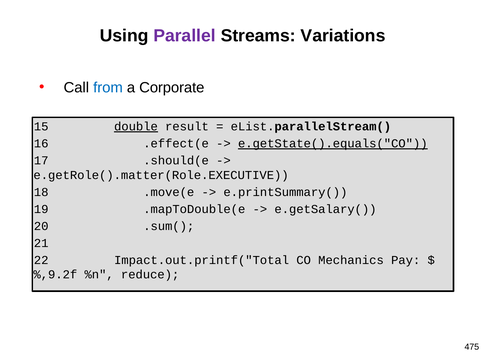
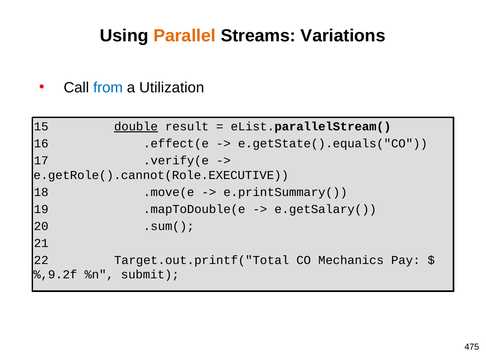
Parallel colour: purple -> orange (185, 36)
Corporate: Corporate -> Utilization (172, 88)
e.getState().equals("CO underline: present -> none (333, 144)
.should(e: .should(e -> .verify(e (176, 161)
e.getRole().matter(Role.EXECUTIVE: e.getRole().matter(Role.EXECUTIVE -> e.getRole().cannot(Role.EXECUTIVE (161, 175)
Impact.out.printf("Total: Impact.out.printf("Total -> Target.out.printf("Total (202, 260)
reduce: reduce -> submit (150, 275)
